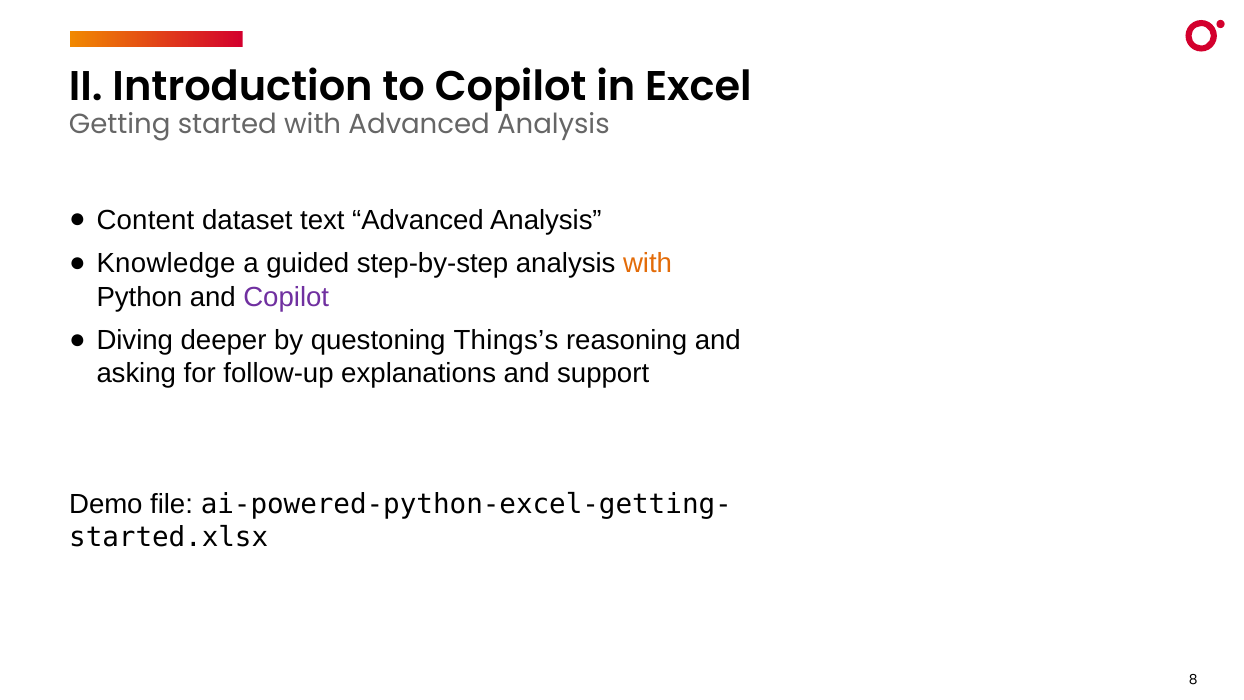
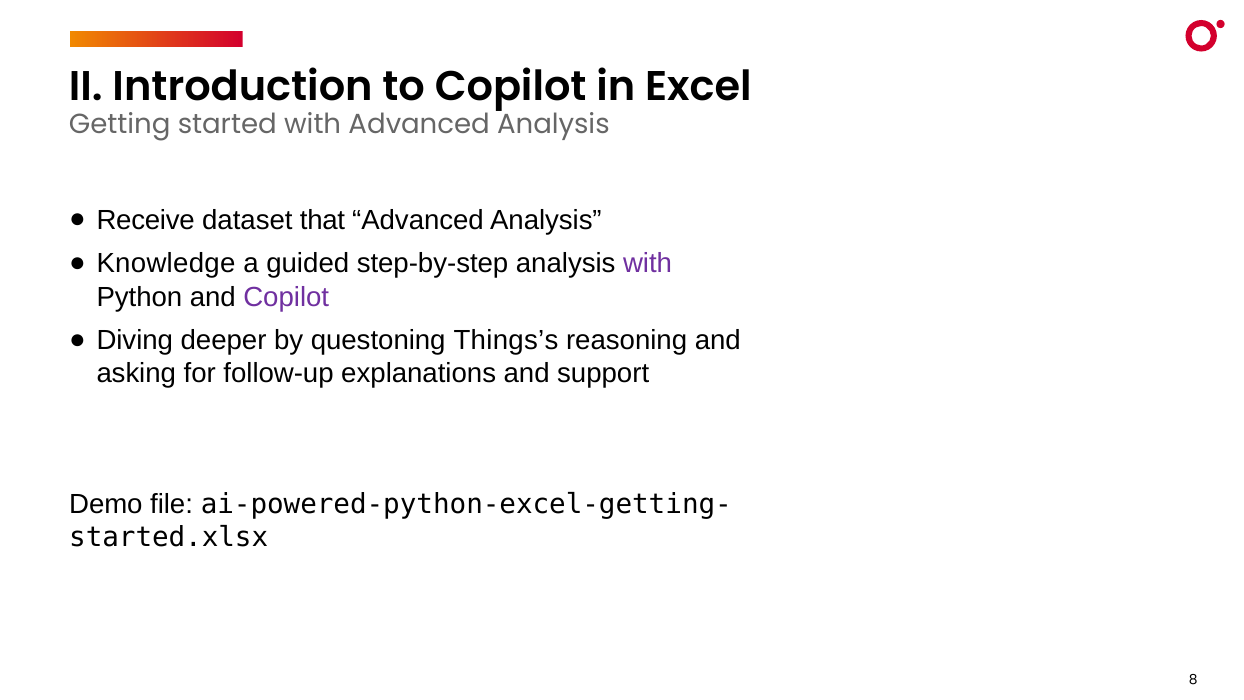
Content: Content -> Receive (146, 220)
text: text -> that (323, 220)
with colour: orange -> purple (648, 264)
